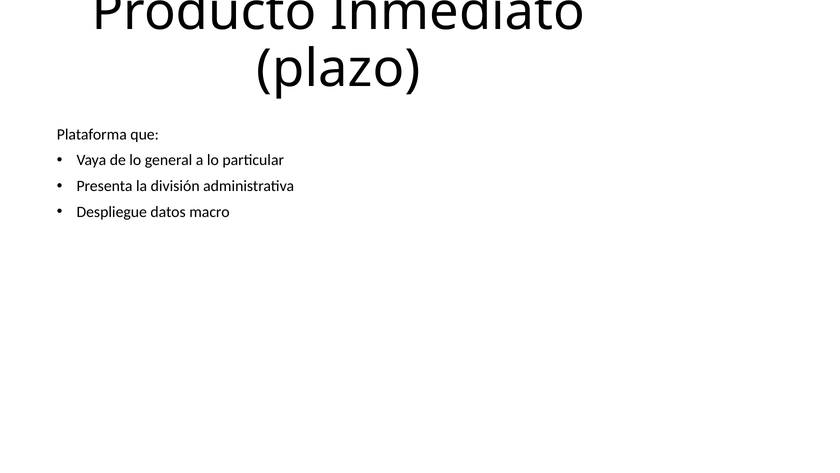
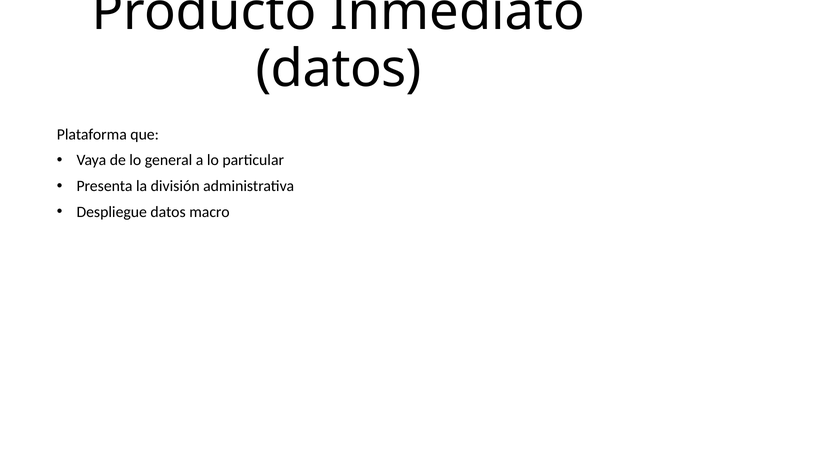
plazo: plazo -> datos (339, 69)
